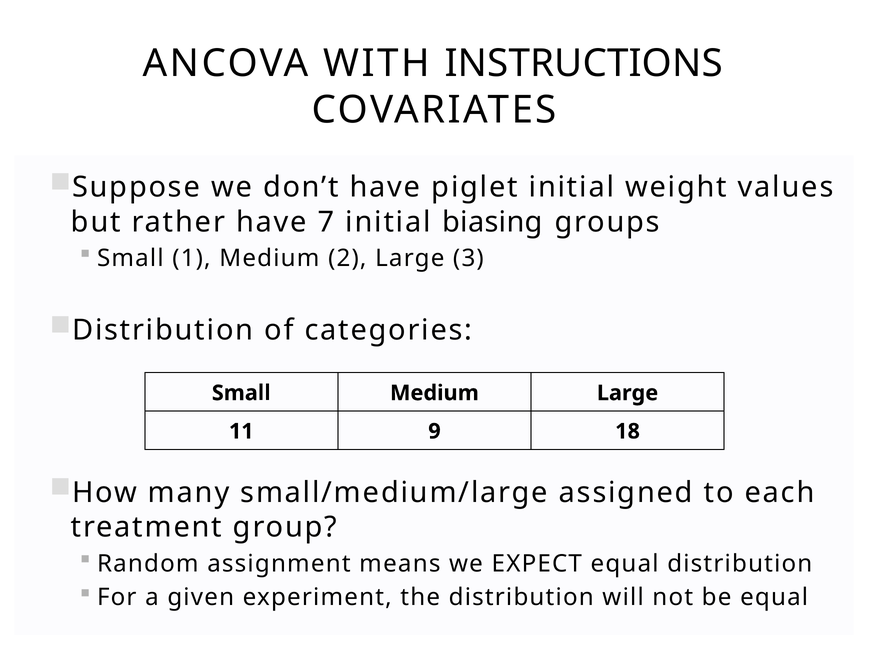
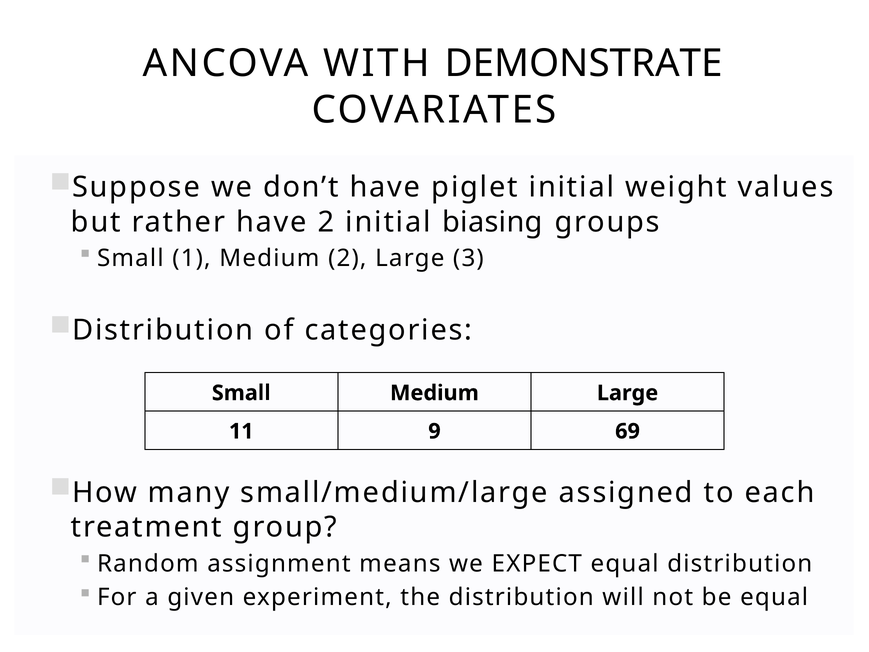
INSTRUCTIONS: INSTRUCTIONS -> DEMONSTRATE (584, 63)
have 7: 7 -> 2 (326, 222)
18: 18 -> 69 (628, 431)
